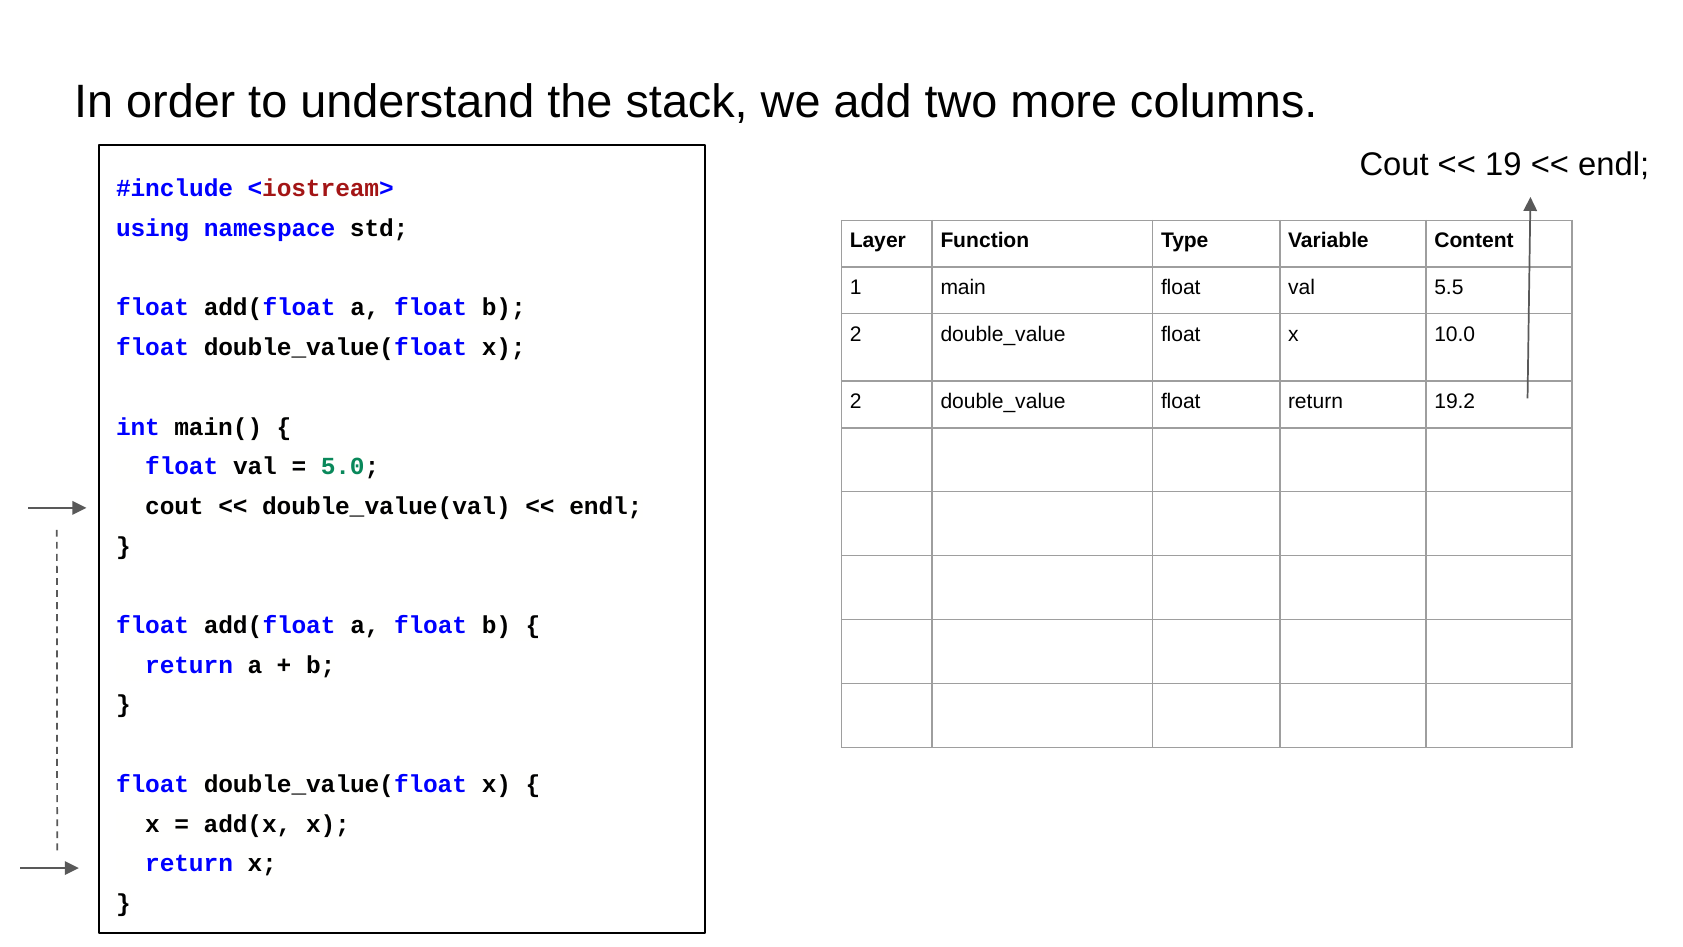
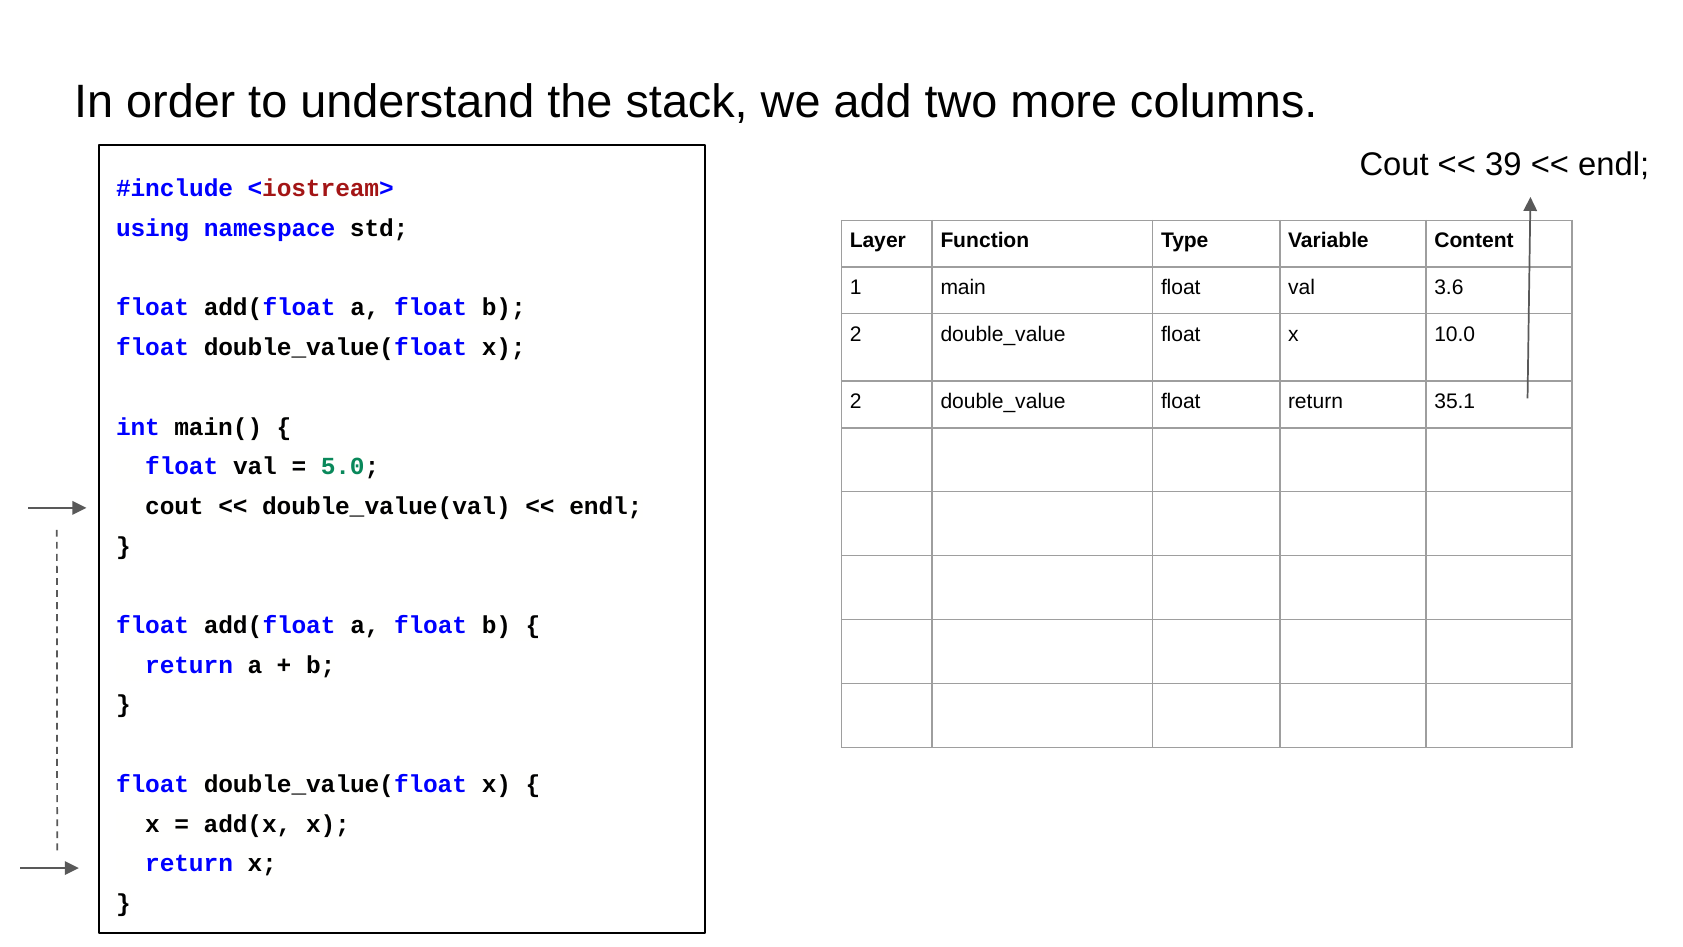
19: 19 -> 39 (1503, 164)
5.5: 5.5 -> 3.6 (1449, 288)
19.2: 19.2 -> 35.1 (1455, 402)
